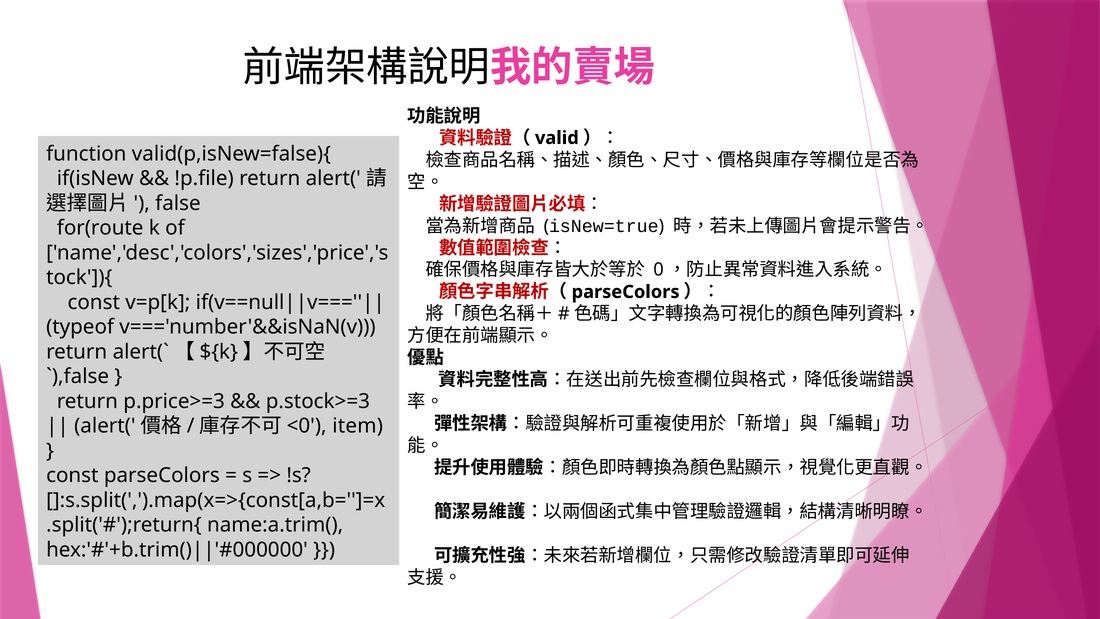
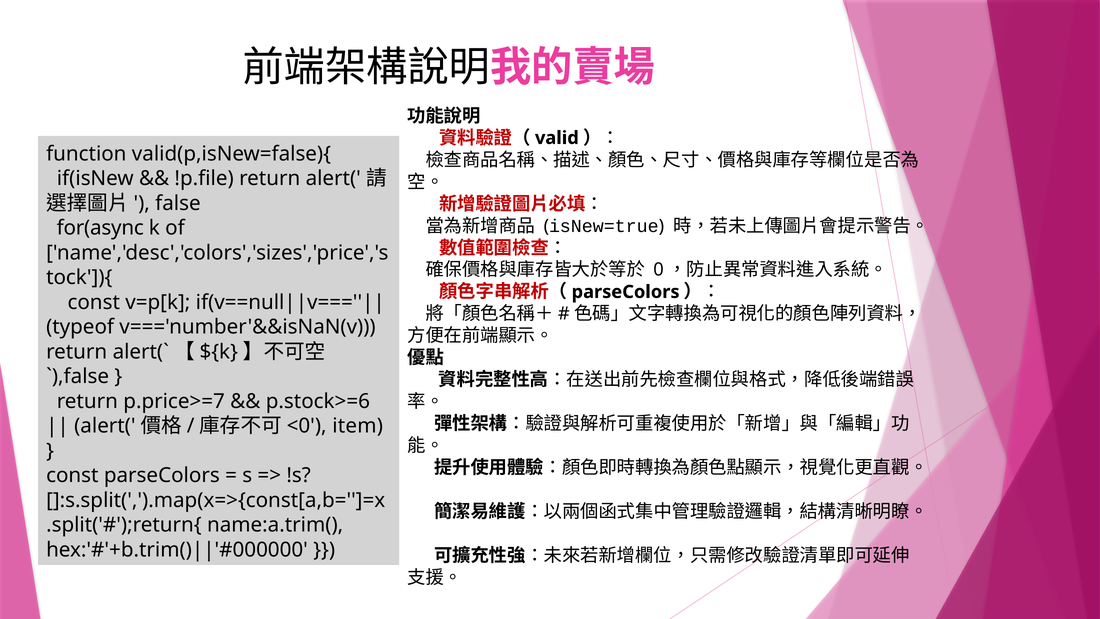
for(route: for(route -> for(async (100, 228)
p.price>=3: p.price>=3 -> p.price>=7 (174, 401)
p.stock>=3: p.stock>=3 -> p.stock>=6 (318, 401)
